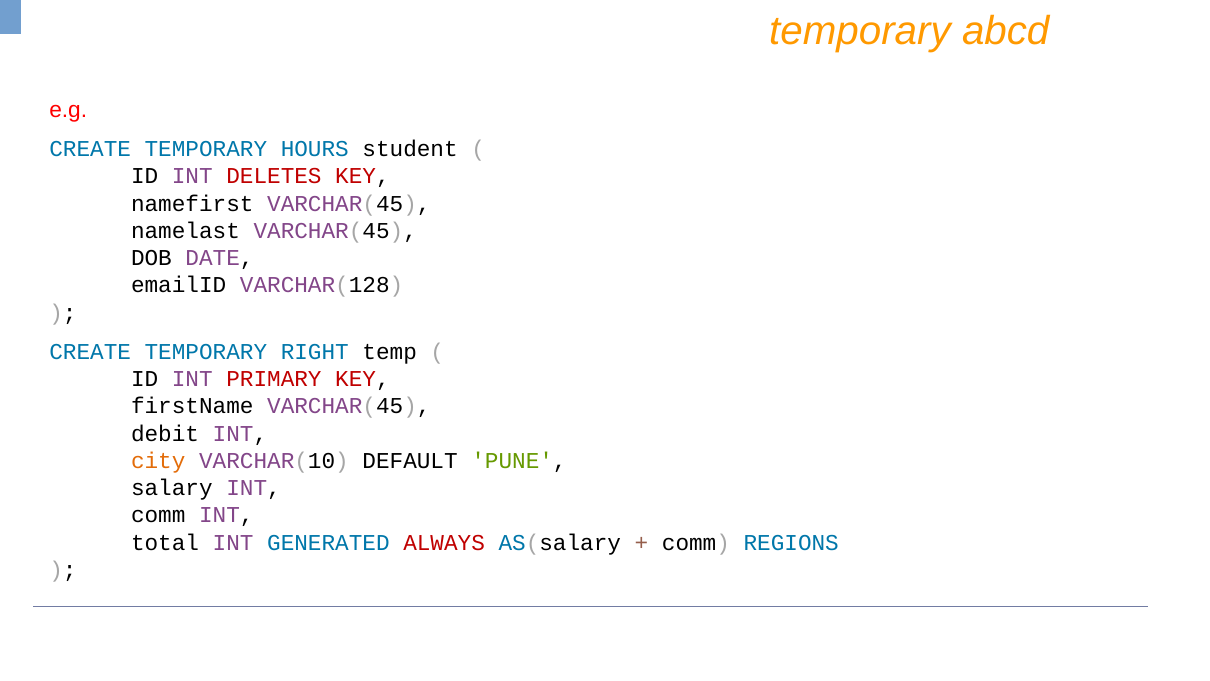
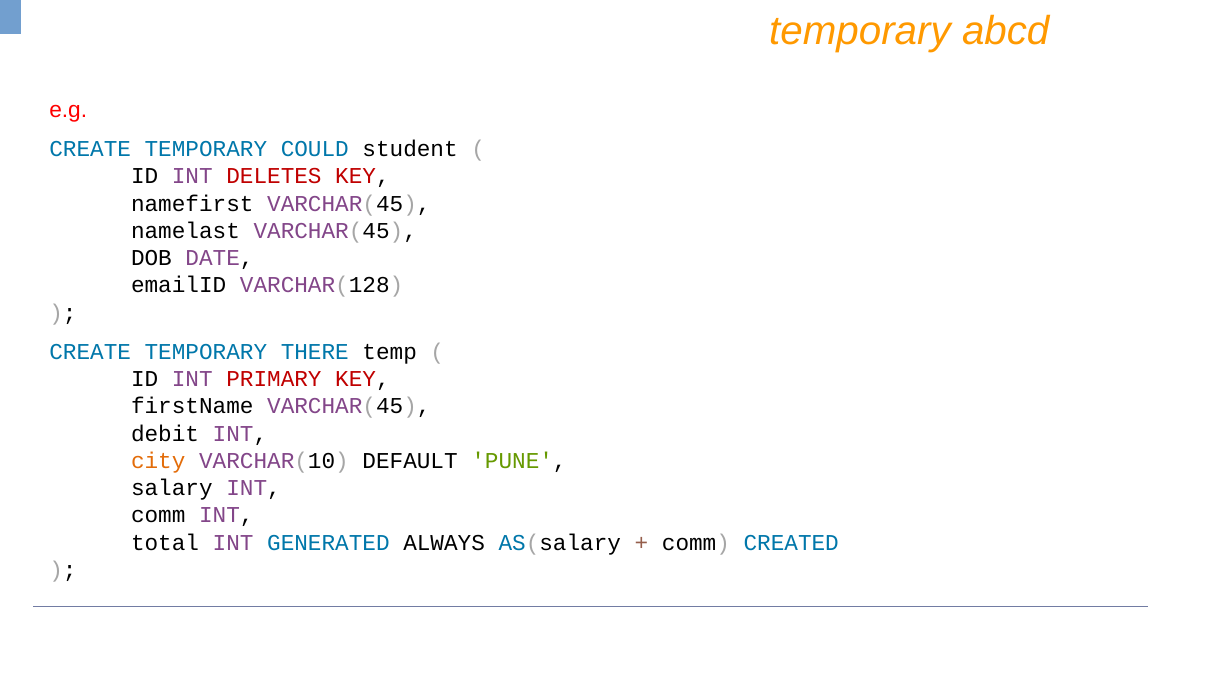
HOURS: HOURS -> COULD (315, 149)
RIGHT: RIGHT -> THERE (315, 352)
ALWAYS colour: red -> black (444, 542)
REGIONS: REGIONS -> CREATED (791, 542)
